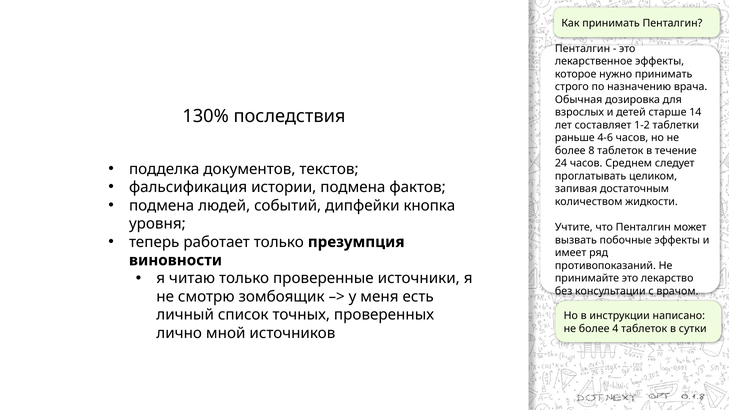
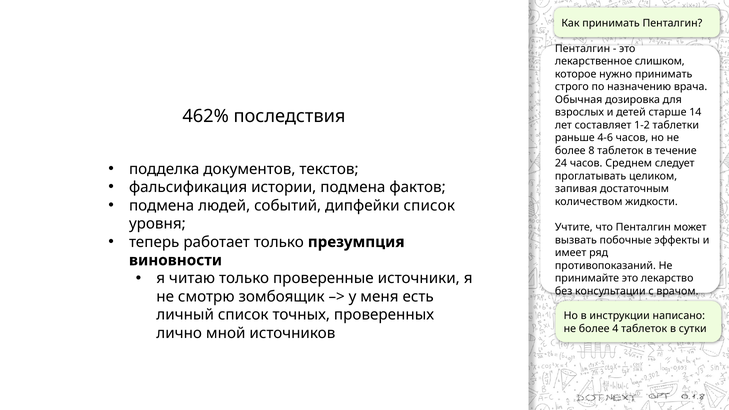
лекарственное эффекты: эффекты -> слишком (660, 61)
130%: 130% -> 462% (206, 116)
дипфейки кнопка: кнопка -> список (429, 206)
